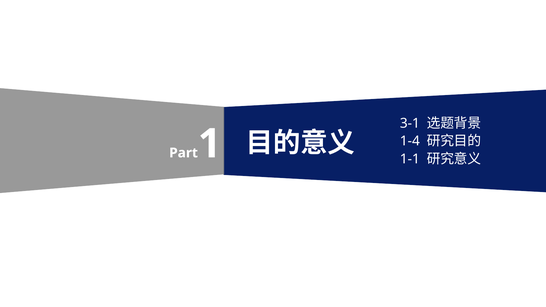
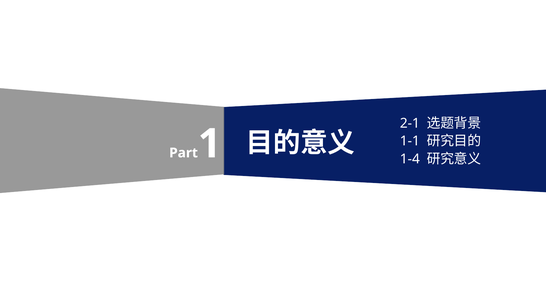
3-1: 3-1 -> 2-1 (410, 124)
1-4: 1-4 -> 1-1 (410, 141)
1-1: 1-1 -> 1-4 (410, 159)
